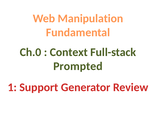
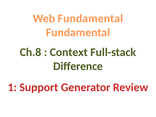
Web Manipulation: Manipulation -> Fundamental (90, 18)
Ch.0: Ch.0 -> Ch.8 (31, 52)
Prompted: Prompted -> Difference (78, 66)
